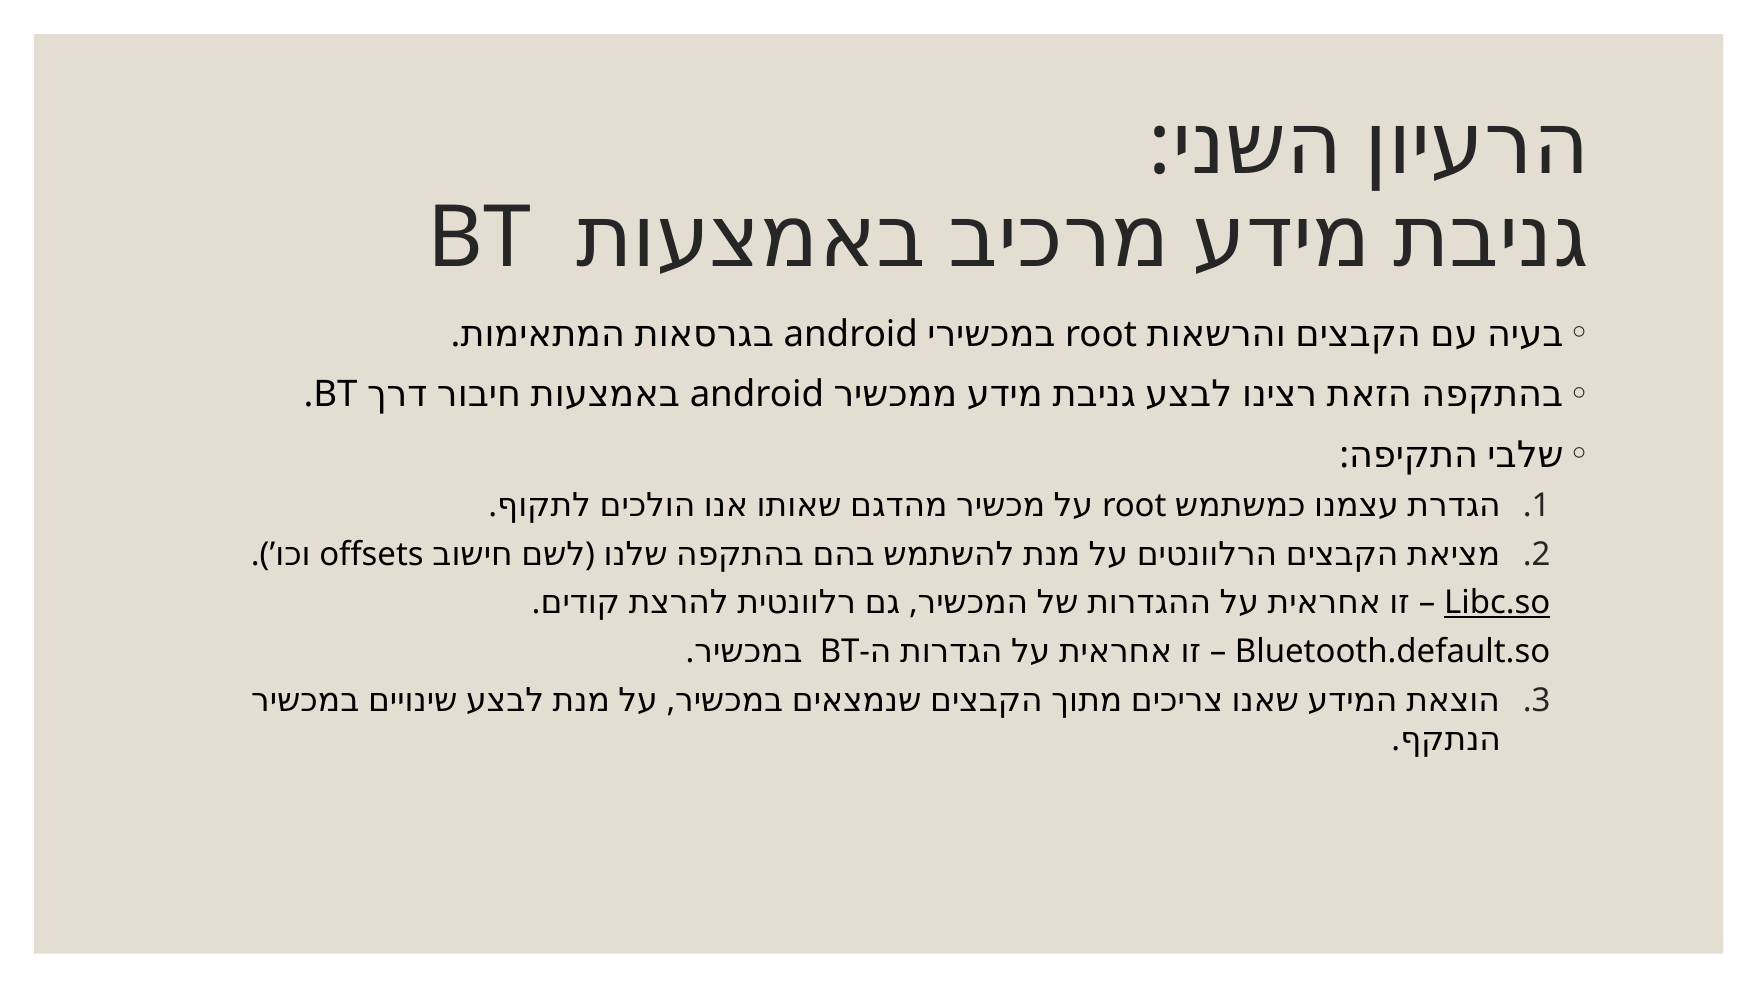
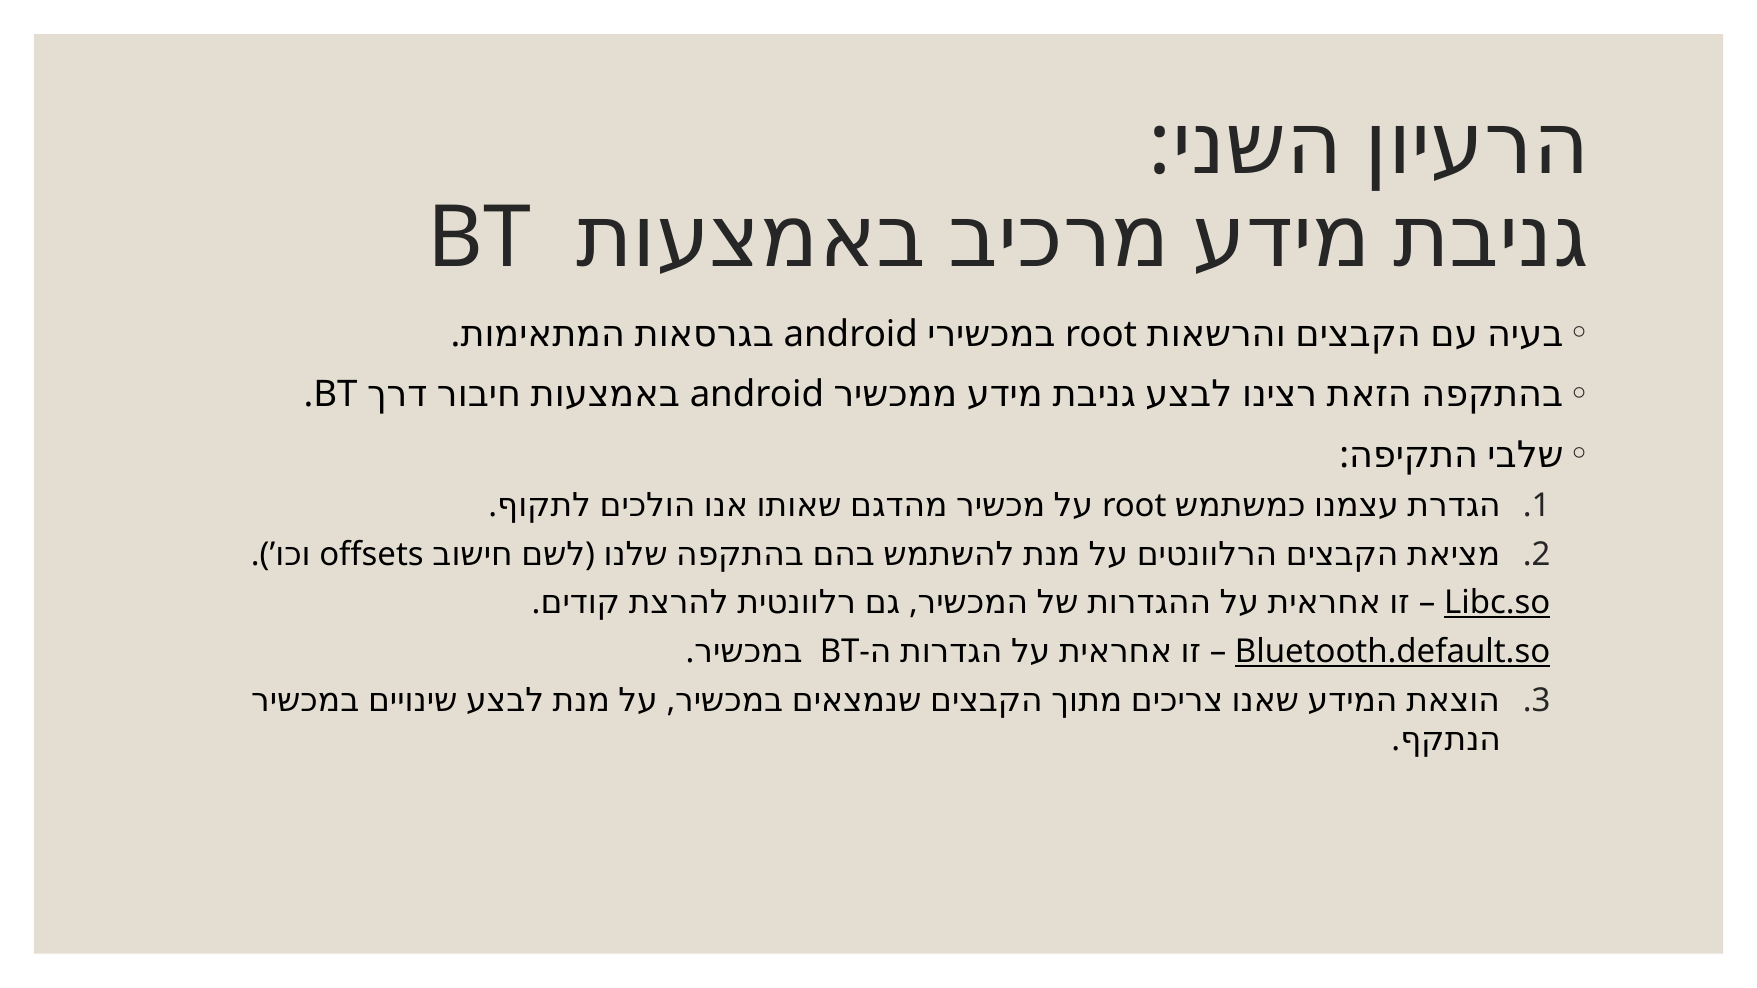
Bluetooth.default.so underline: none -> present (1393, 652)
